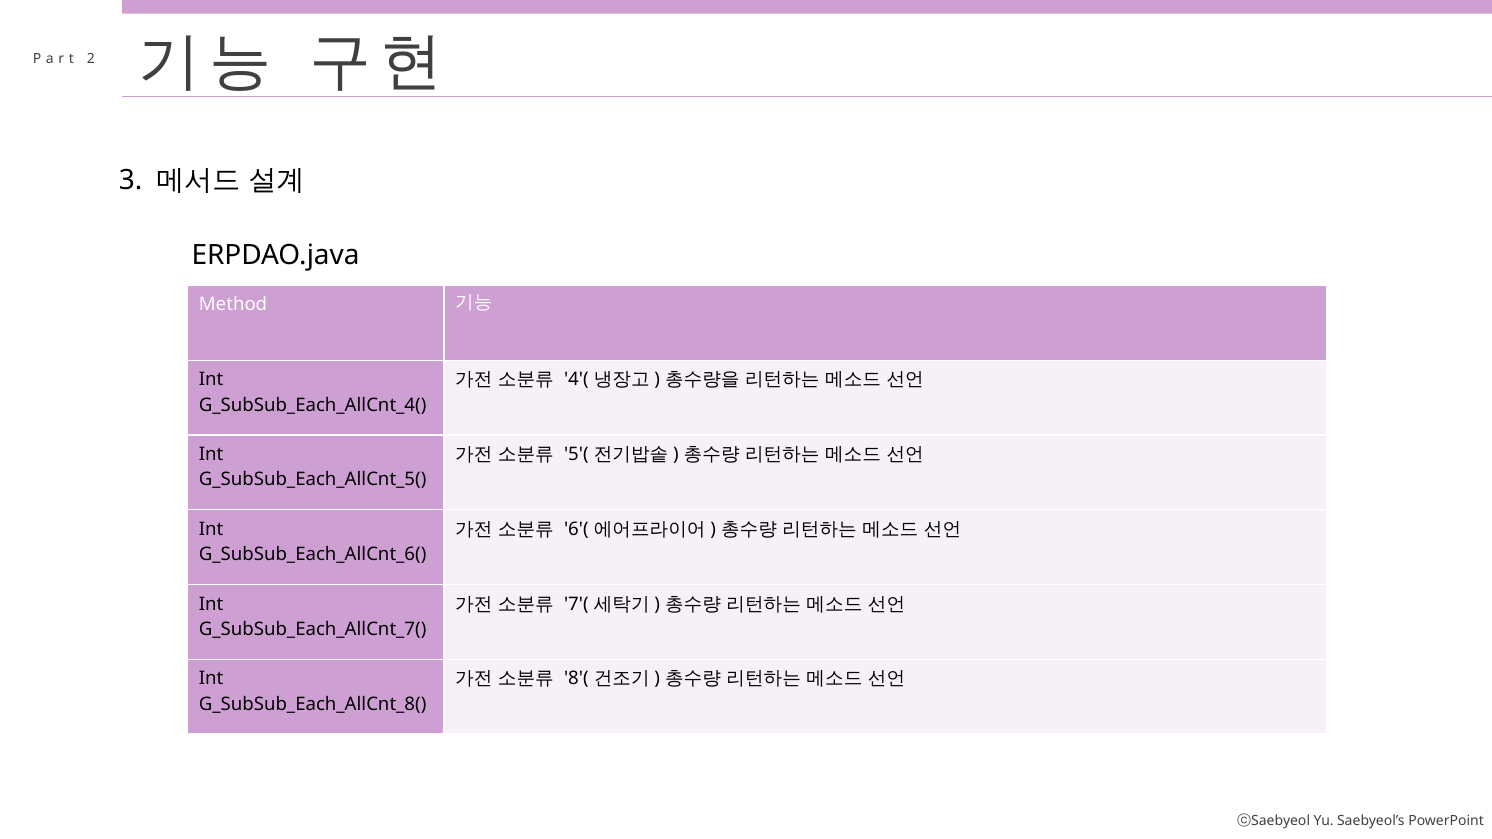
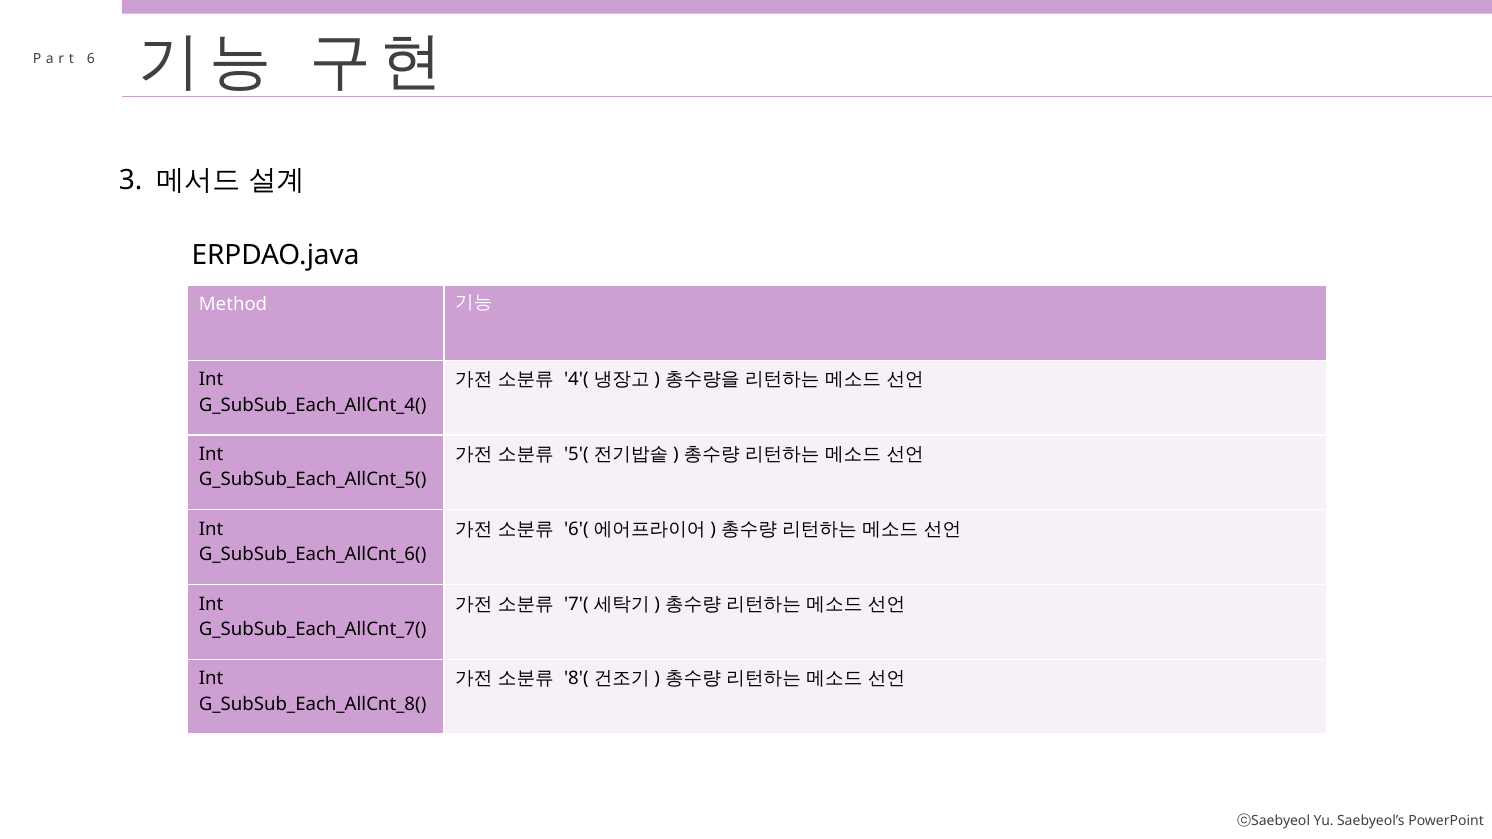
2: 2 -> 6 (91, 59)
